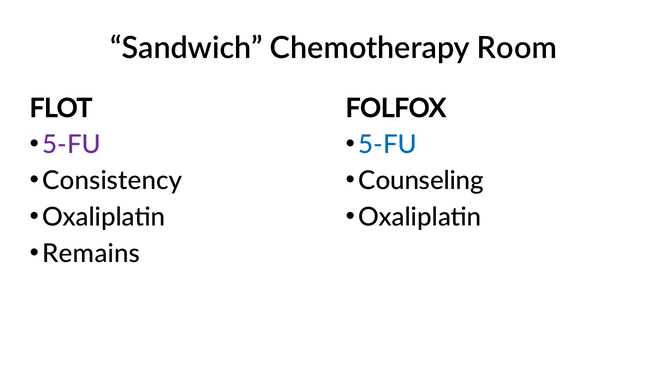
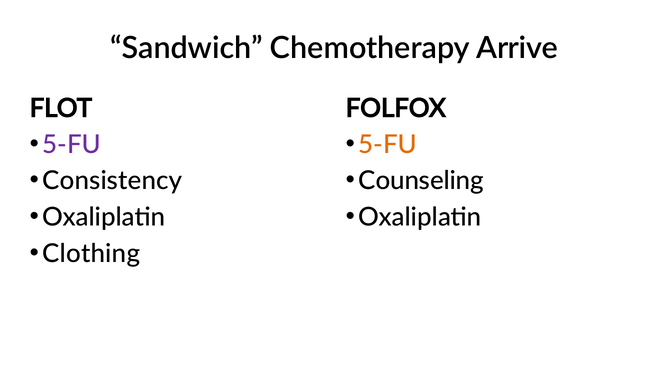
Room: Room -> Arrive (517, 48)
5-FU colour: blue -> orange (388, 145)
Remains: Remains -> Clothing (91, 254)
